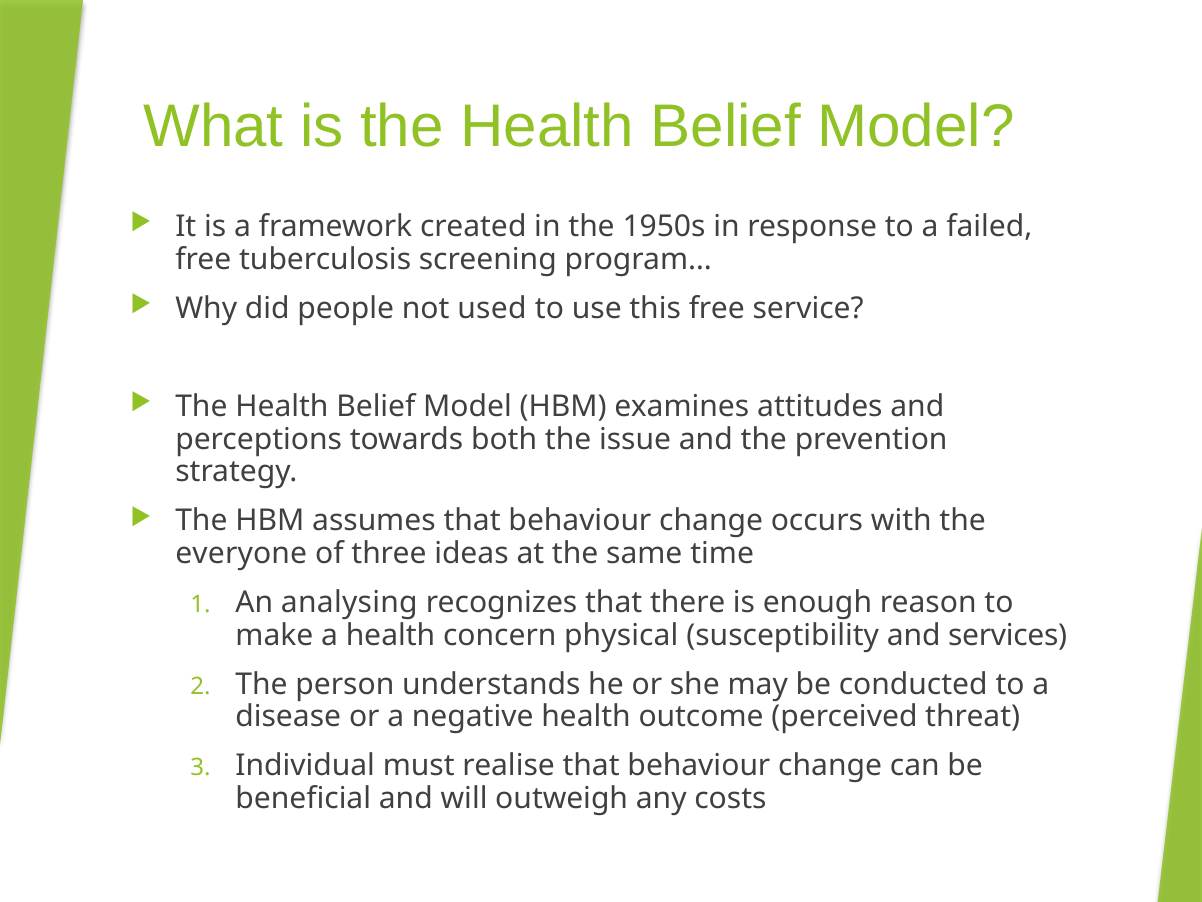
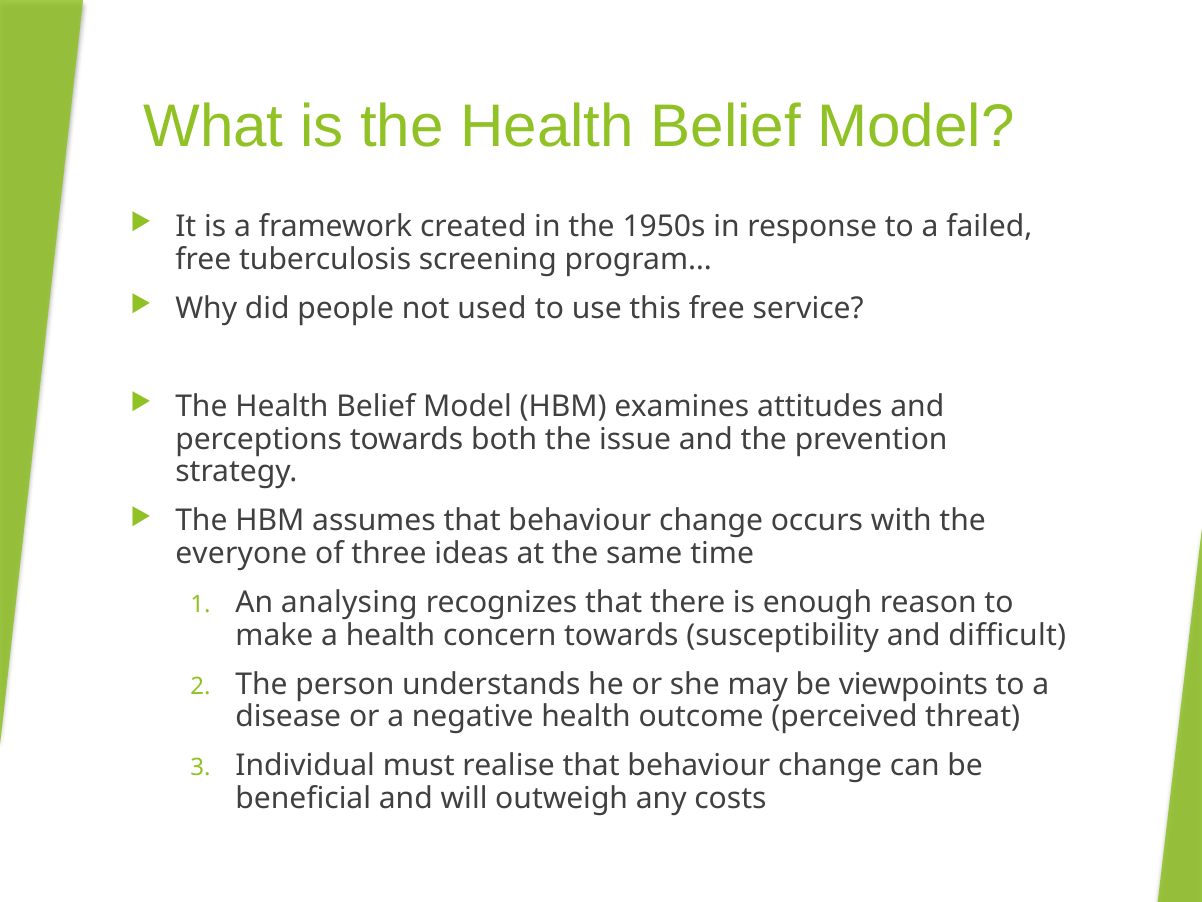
concern physical: physical -> towards (621, 635)
services: services -> difficult (1007, 635)
conducted: conducted -> viewpoints (913, 684)
